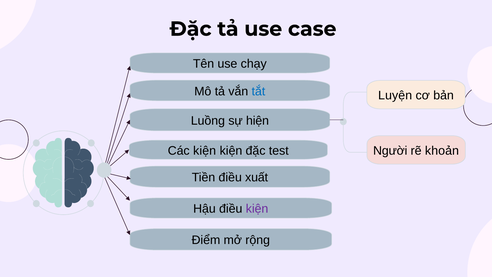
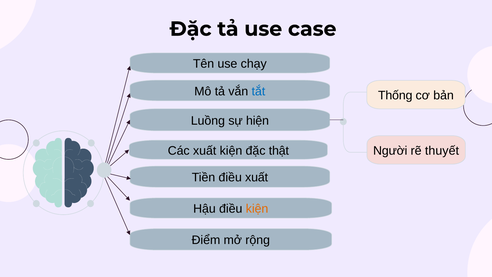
Luyện: Luyện -> Thống (395, 95)
Các kiện: kiện -> xuất (205, 150)
test: test -> thật (279, 150)
khoản: khoản -> thuyết (442, 151)
kiện colour: purple -> orange (257, 209)
